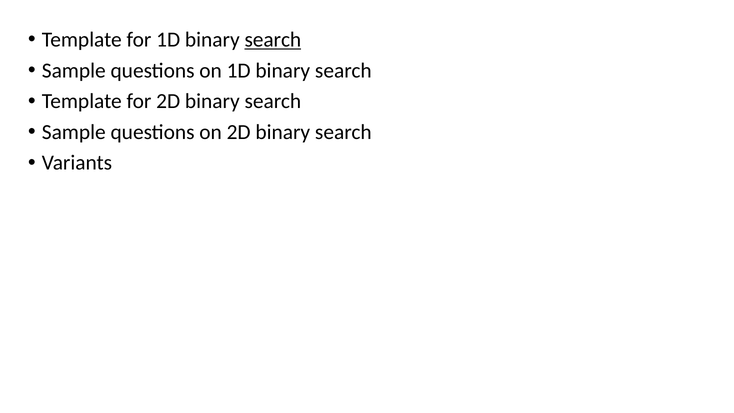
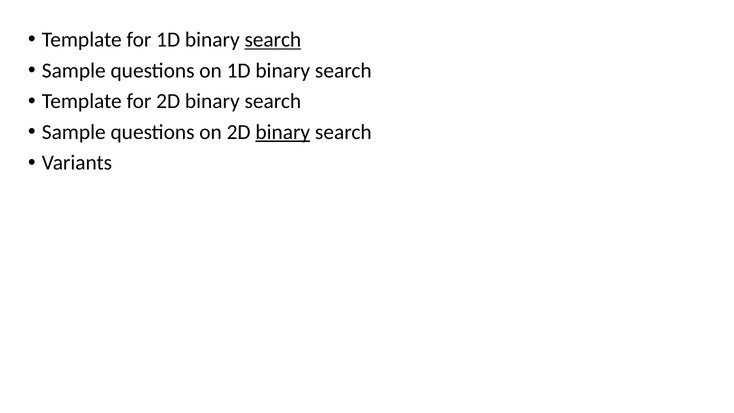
binary underline: none -> present (283, 132)
